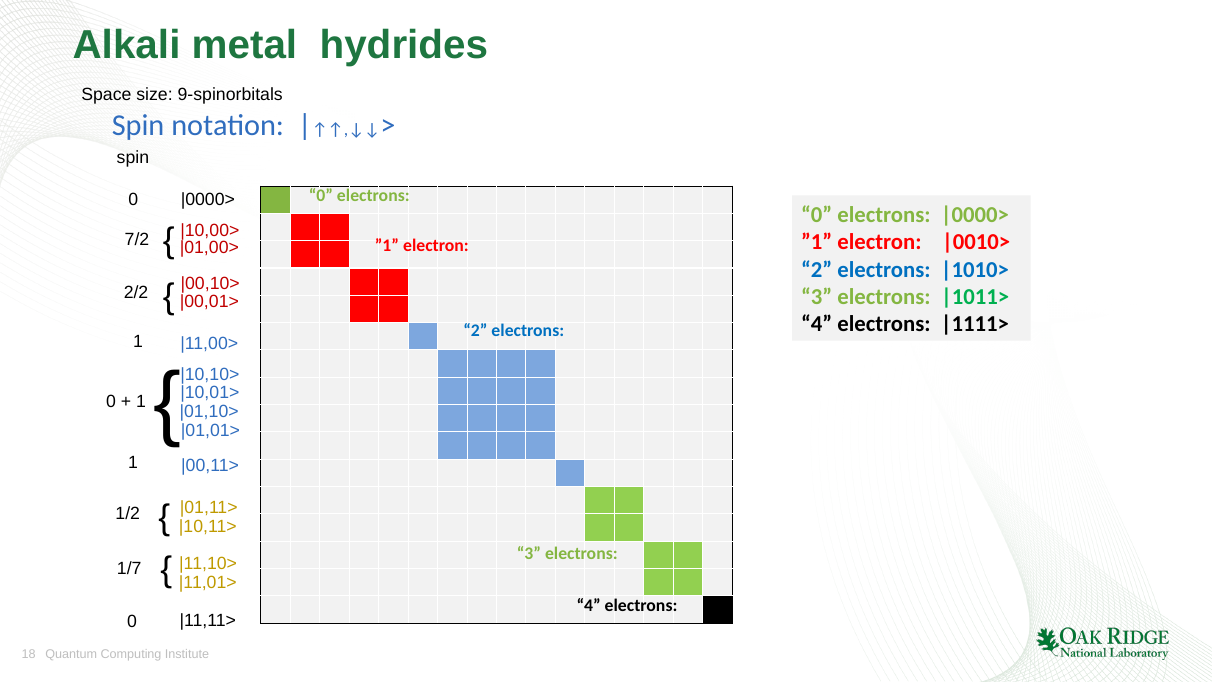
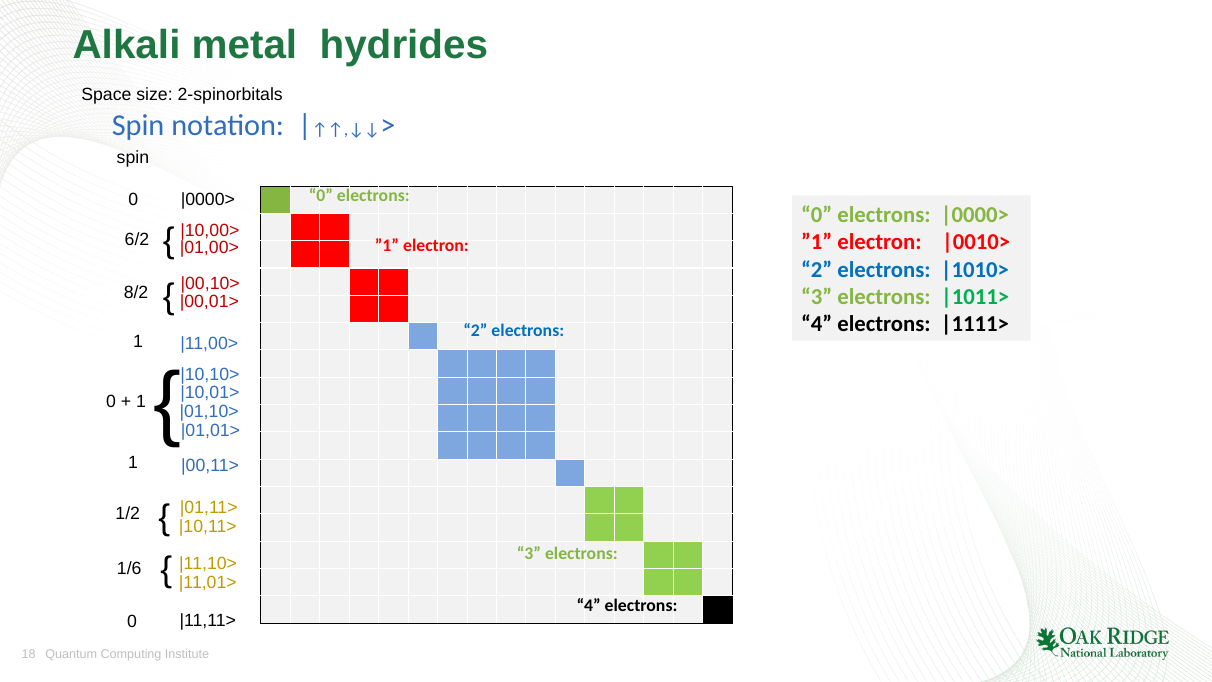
9-spinorbitals: 9-spinorbitals -> 2-spinorbitals (230, 95)
7/2: 7/2 -> 6/2 (137, 240)
2/2: 2/2 -> 8/2 (136, 293)
1/7: 1/7 -> 1/6 (129, 569)
